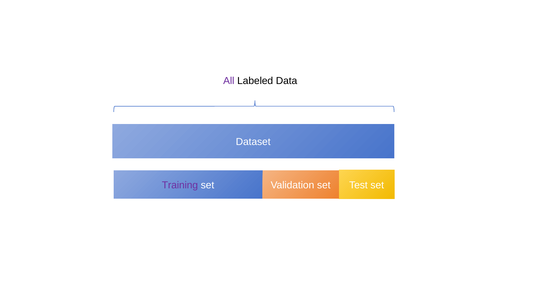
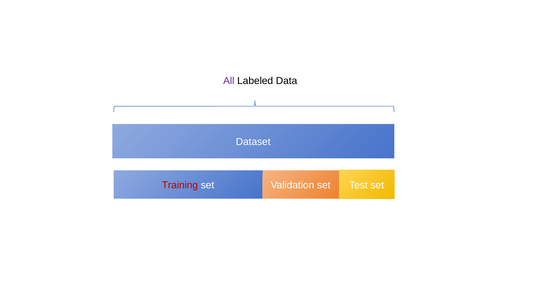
Training colour: purple -> red (180, 185)
